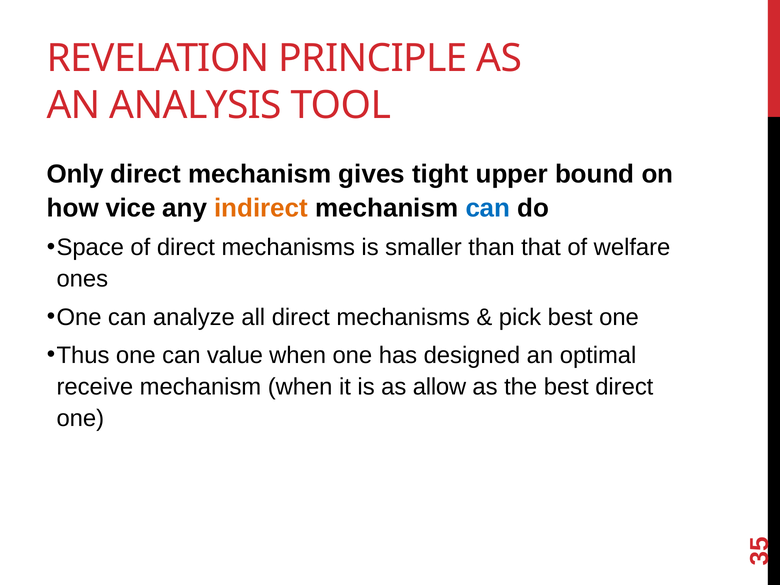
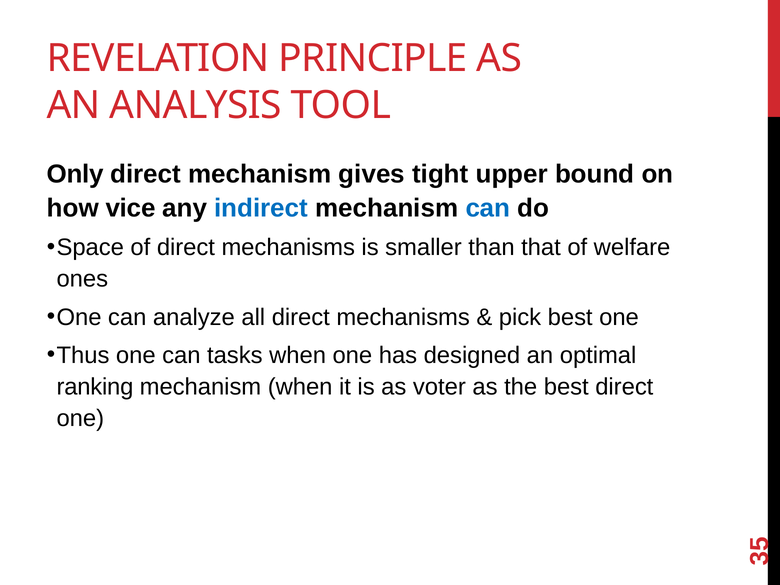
indirect colour: orange -> blue (261, 208)
value: value -> tasks (235, 355)
receive: receive -> ranking (95, 387)
allow: allow -> voter (439, 387)
